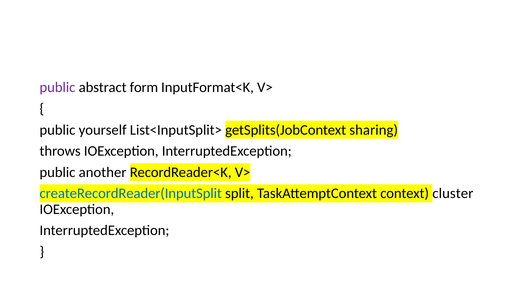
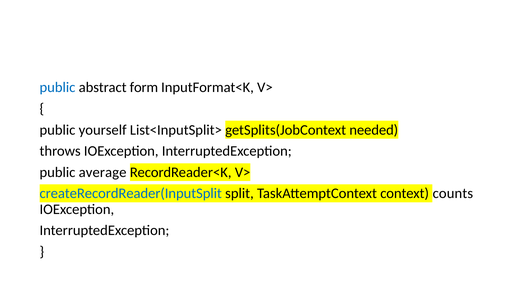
public colour: purple -> blue (57, 87)
sharing: sharing -> needed (374, 130)
another: another -> average (103, 172)
cluster: cluster -> counts (453, 193)
